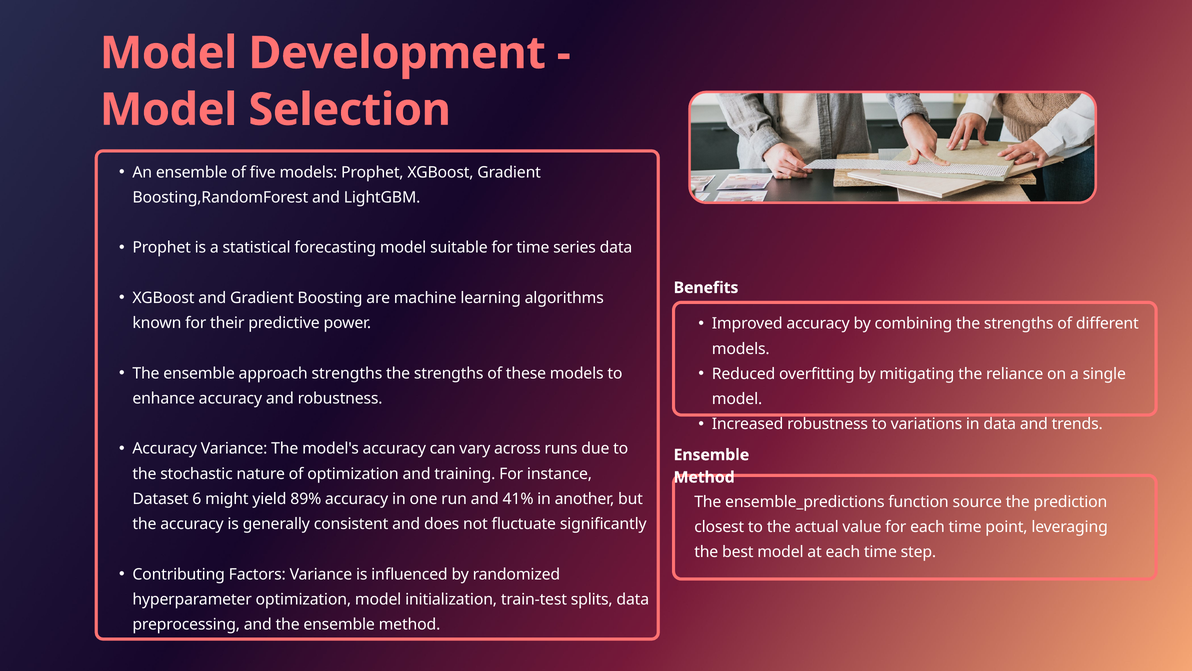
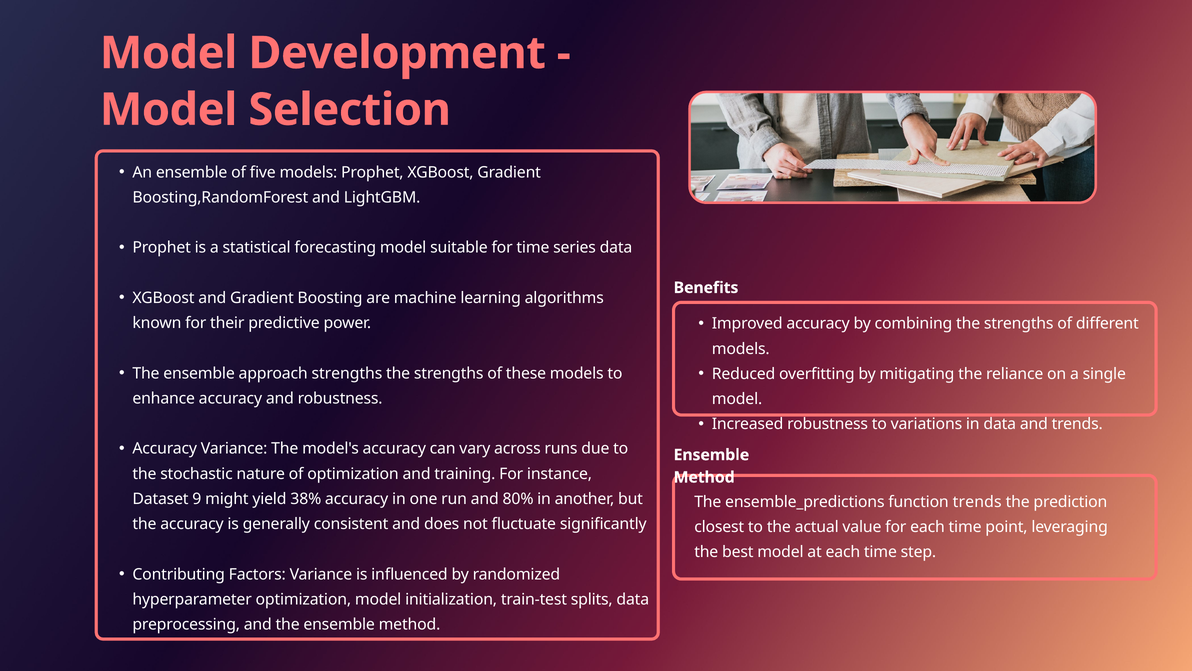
6: 6 -> 9 (197, 499)
89%: 89% -> 38% (306, 499)
41%: 41% -> 80% (518, 499)
function source: source -> trends (977, 501)
